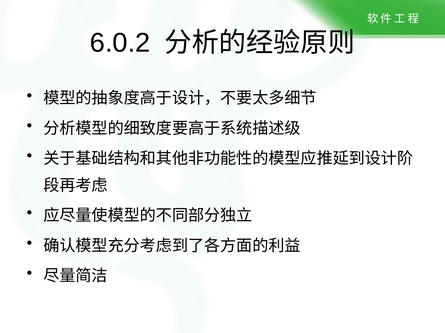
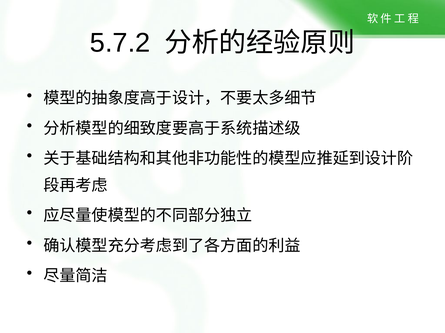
6.0.2: 6.0.2 -> 5.7.2 (120, 43)
